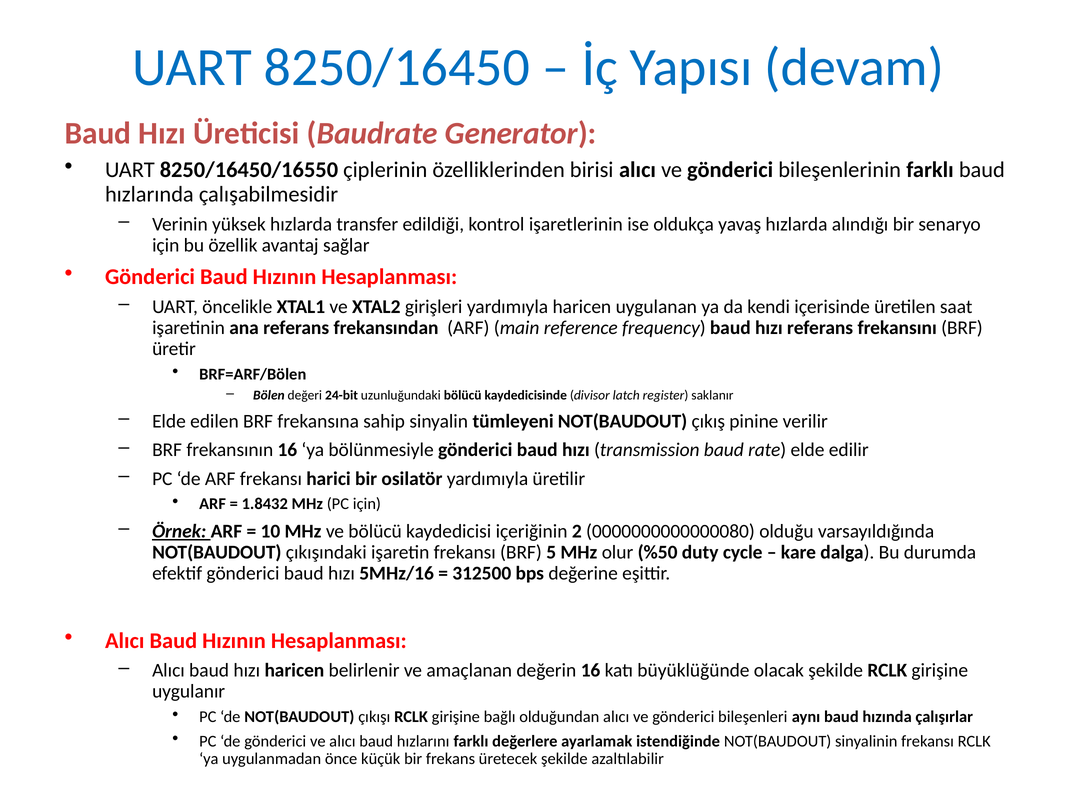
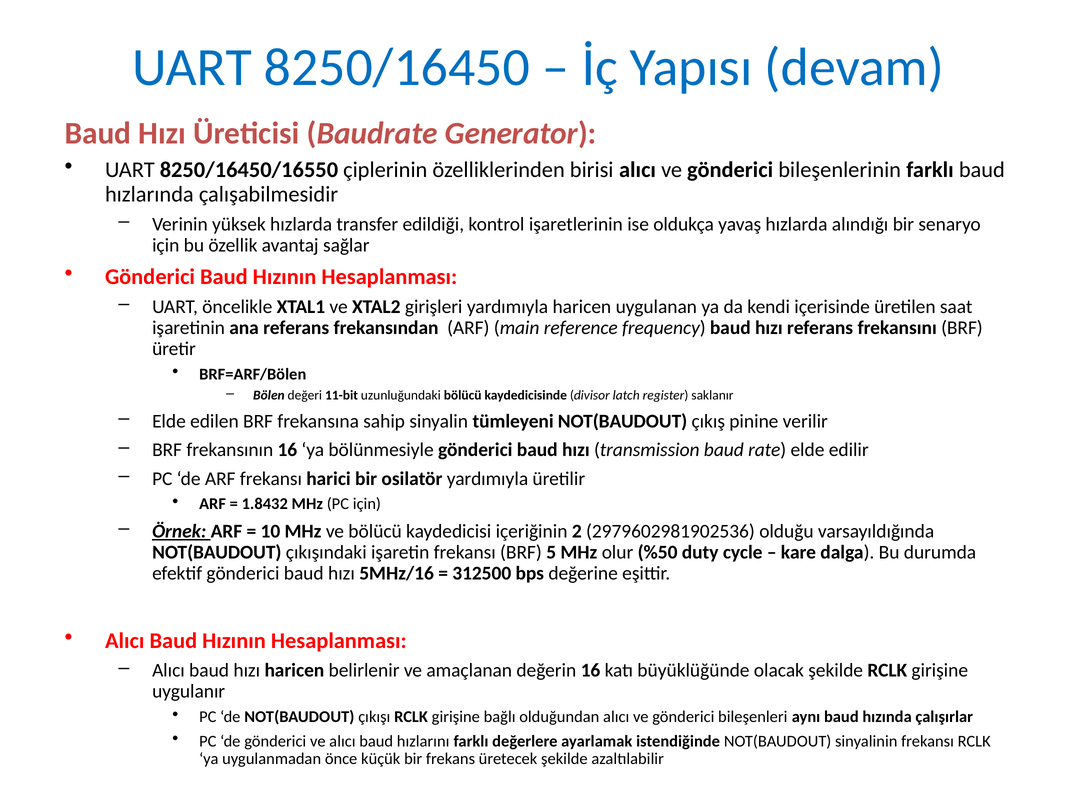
24-bit: 24-bit -> 11-bit (342, 395)
0000000000000080: 0000000000000080 -> 2979602981902536 (670, 531)
